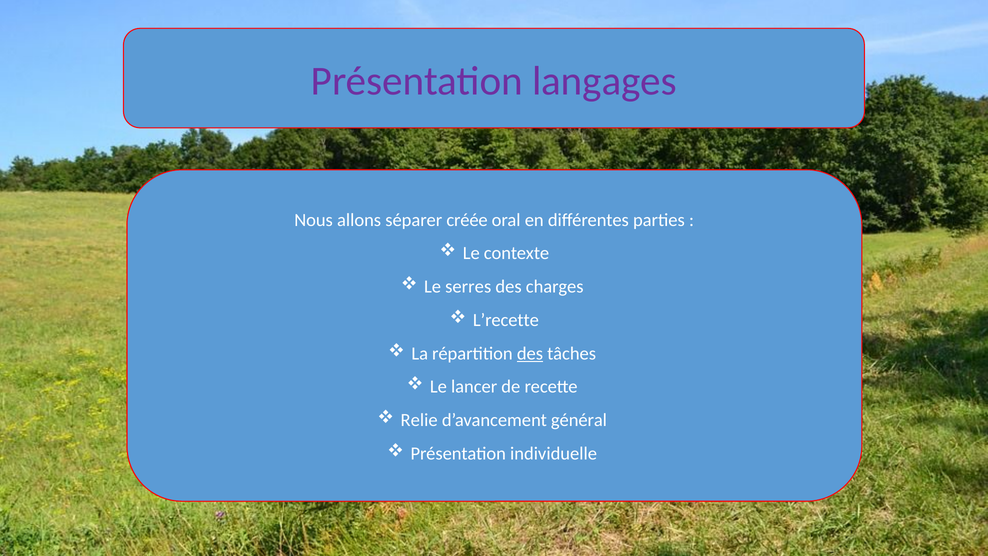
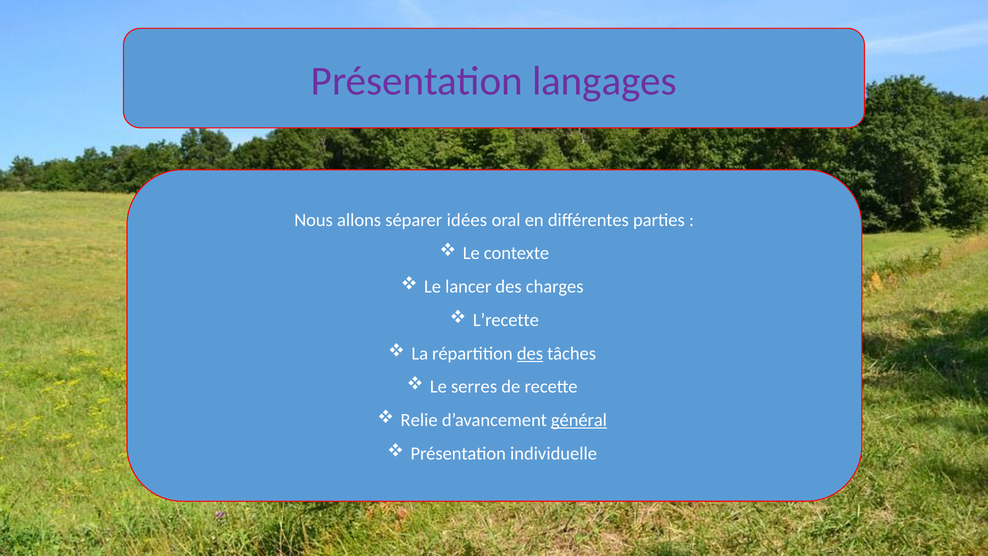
créée: créée -> idées (467, 220)
serres: serres -> lancer (468, 287)
lancer: lancer -> serres (474, 387)
général underline: none -> present (579, 420)
